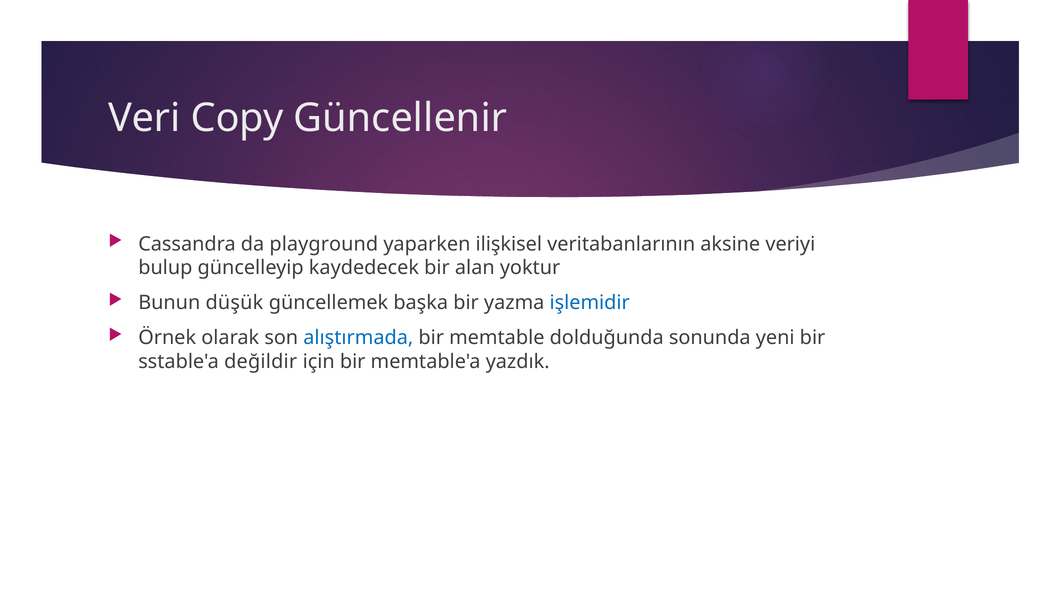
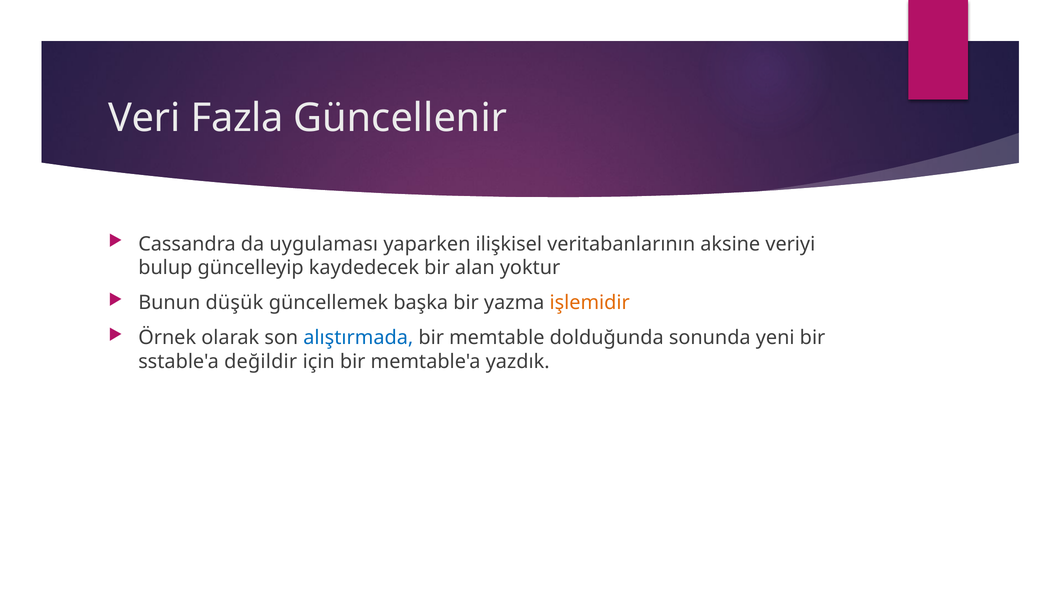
Copy: Copy -> Fazla (237, 118)
playground: playground -> uygulaması (324, 244)
işlemidir colour: blue -> orange (590, 303)
